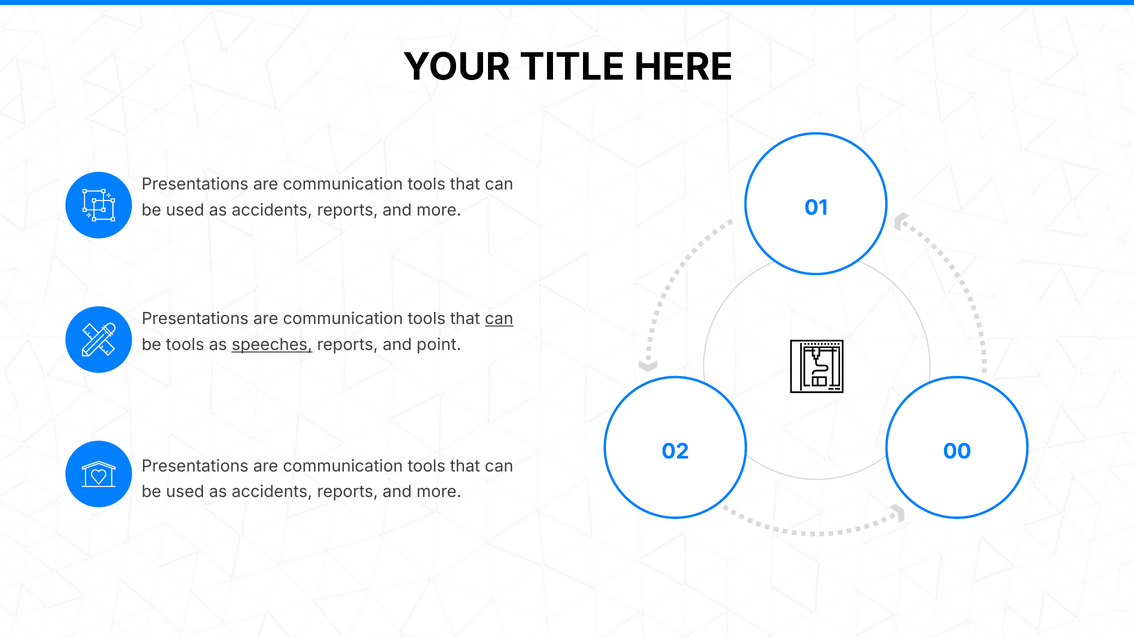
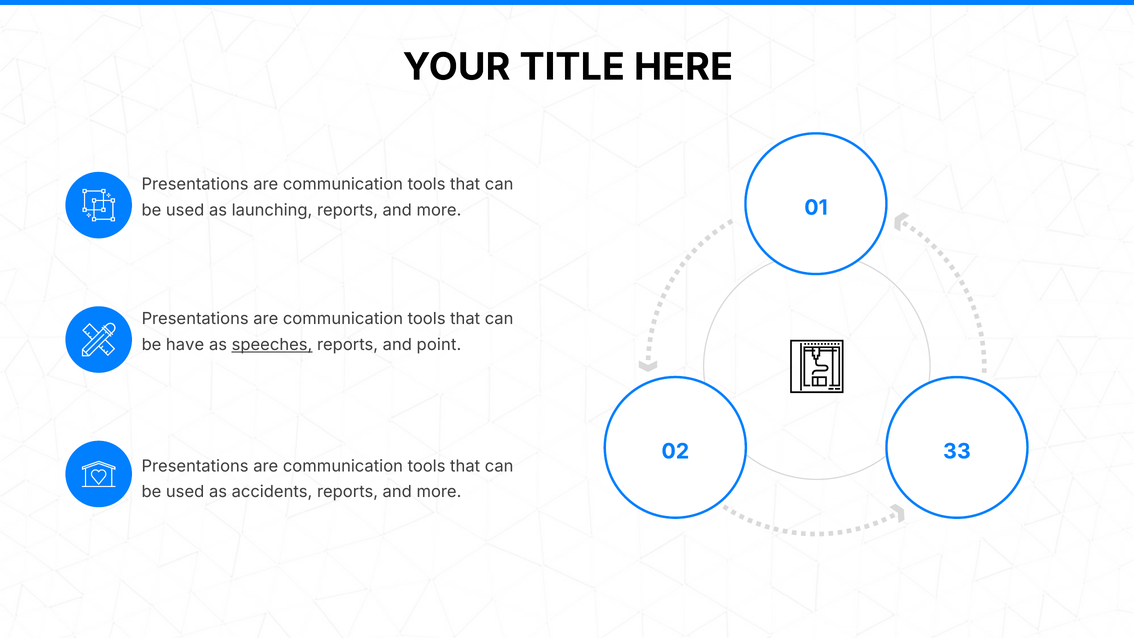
accidents: accidents -> launching (272, 210)
can underline: present -> none (499, 319)
be tools: tools -> have (185, 345)
00: 00 -> 33 (957, 451)
